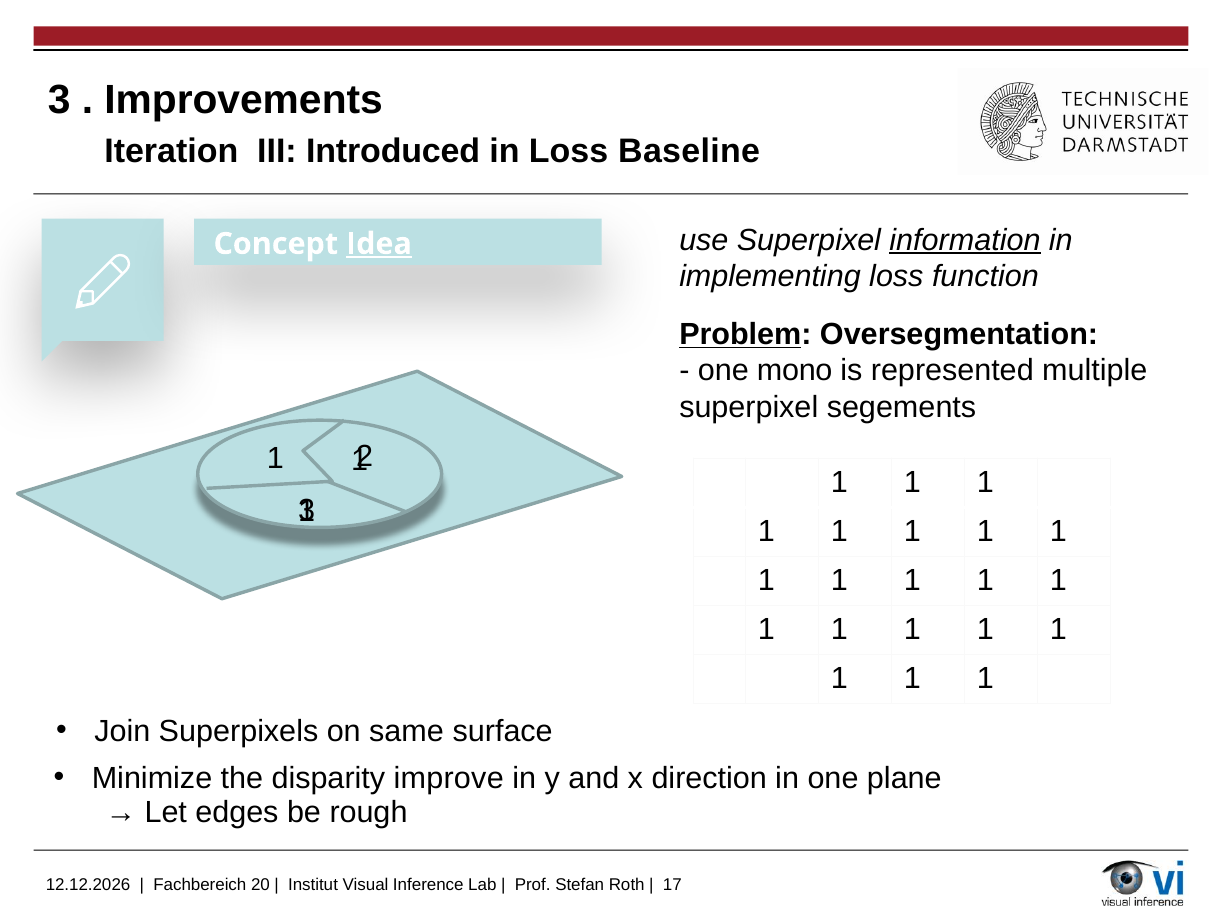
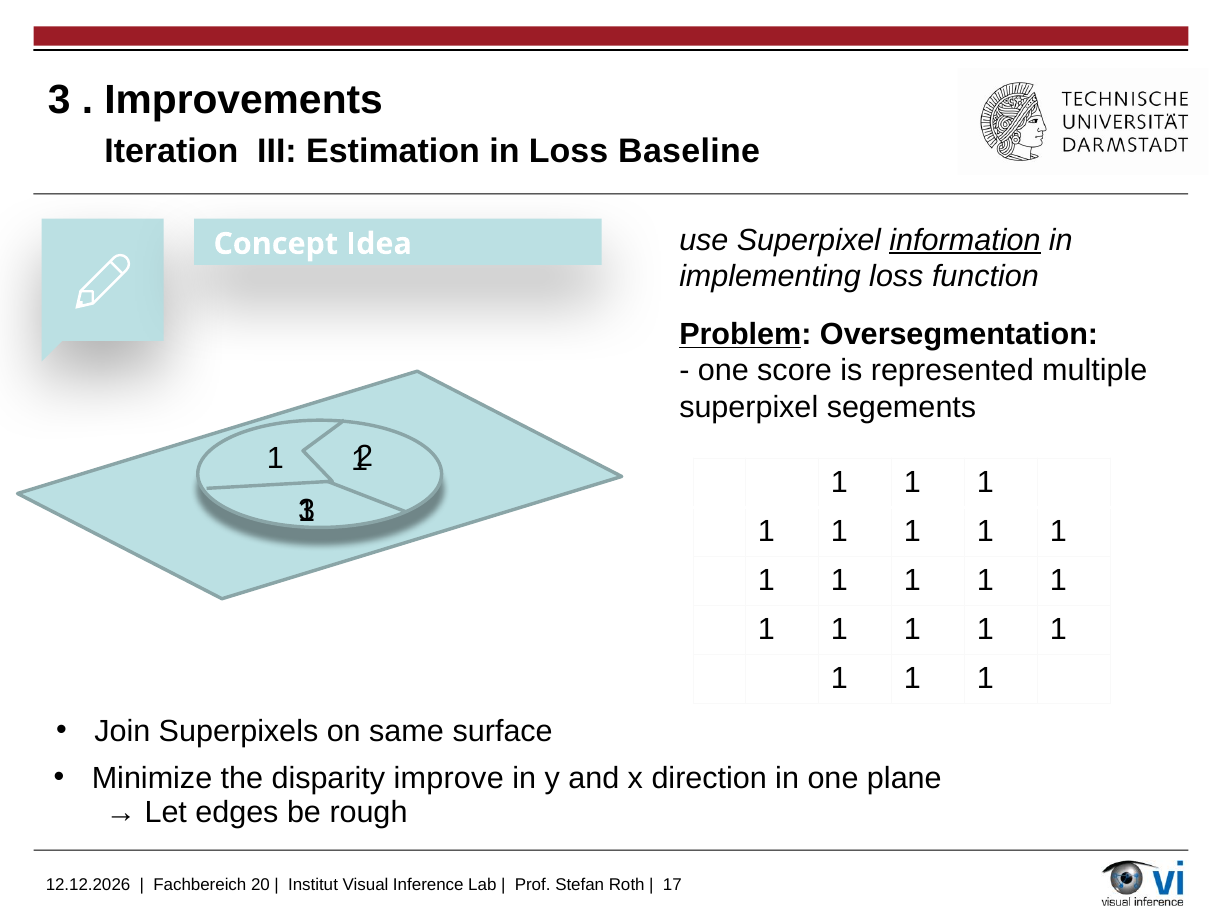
Introduced: Introduced -> Estimation (393, 151)
Idea underline: present -> none (379, 244)
mono: mono -> score (795, 371)
